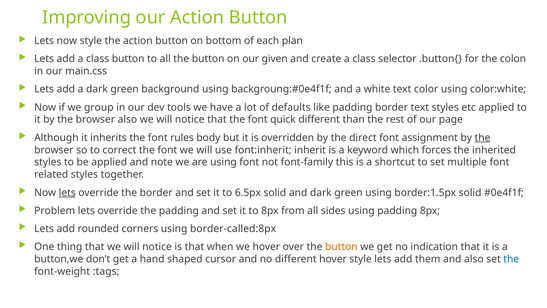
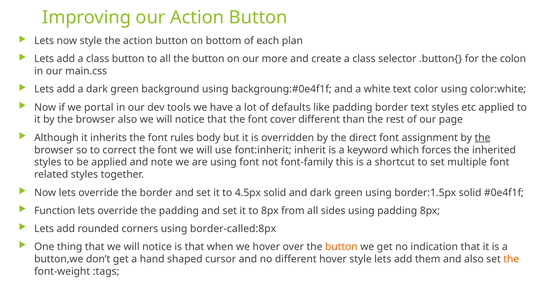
given: given -> more (275, 59)
group: group -> portal (99, 107)
quick: quick -> cover (283, 119)
lets underline: present -> none (67, 192)
6.5px: 6.5px -> 4.5px (248, 192)
Problem: Problem -> Function (55, 210)
the colour: blue -> orange (511, 259)
